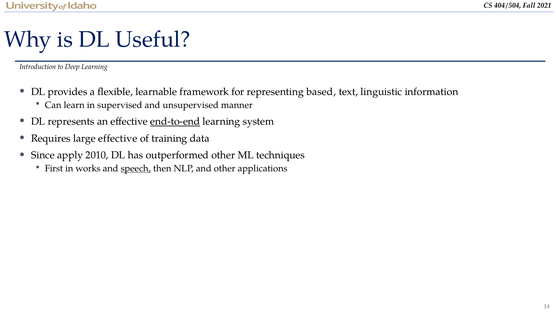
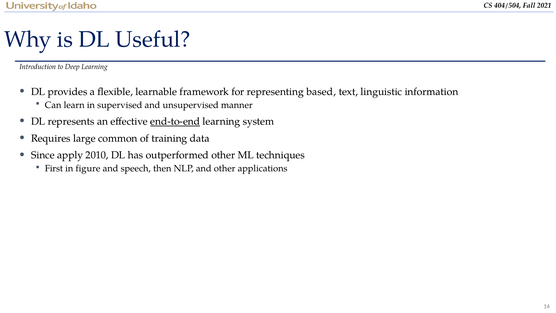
large effective: effective -> common (118, 138)
works: works -> figure (88, 168)
speech underline: present -> none (136, 168)
